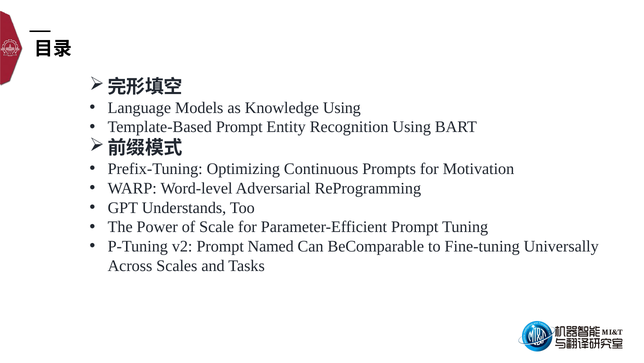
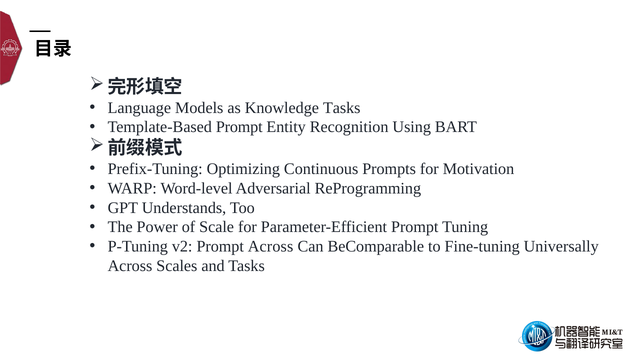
Knowledge Using: Using -> Tasks (342, 108)
Prompt Named: Named -> Across (271, 246)
